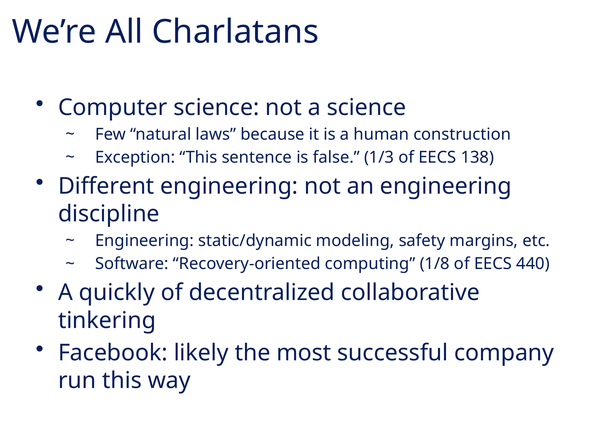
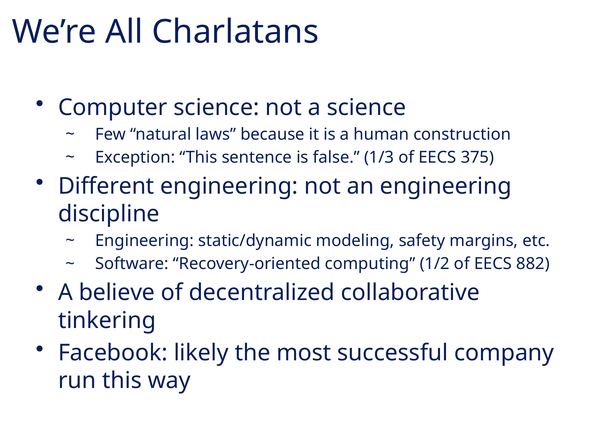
138: 138 -> 375 (477, 157)
1/8: 1/8 -> 1/2 (435, 264)
440: 440 -> 882 (533, 264)
quickly: quickly -> believe (117, 293)
